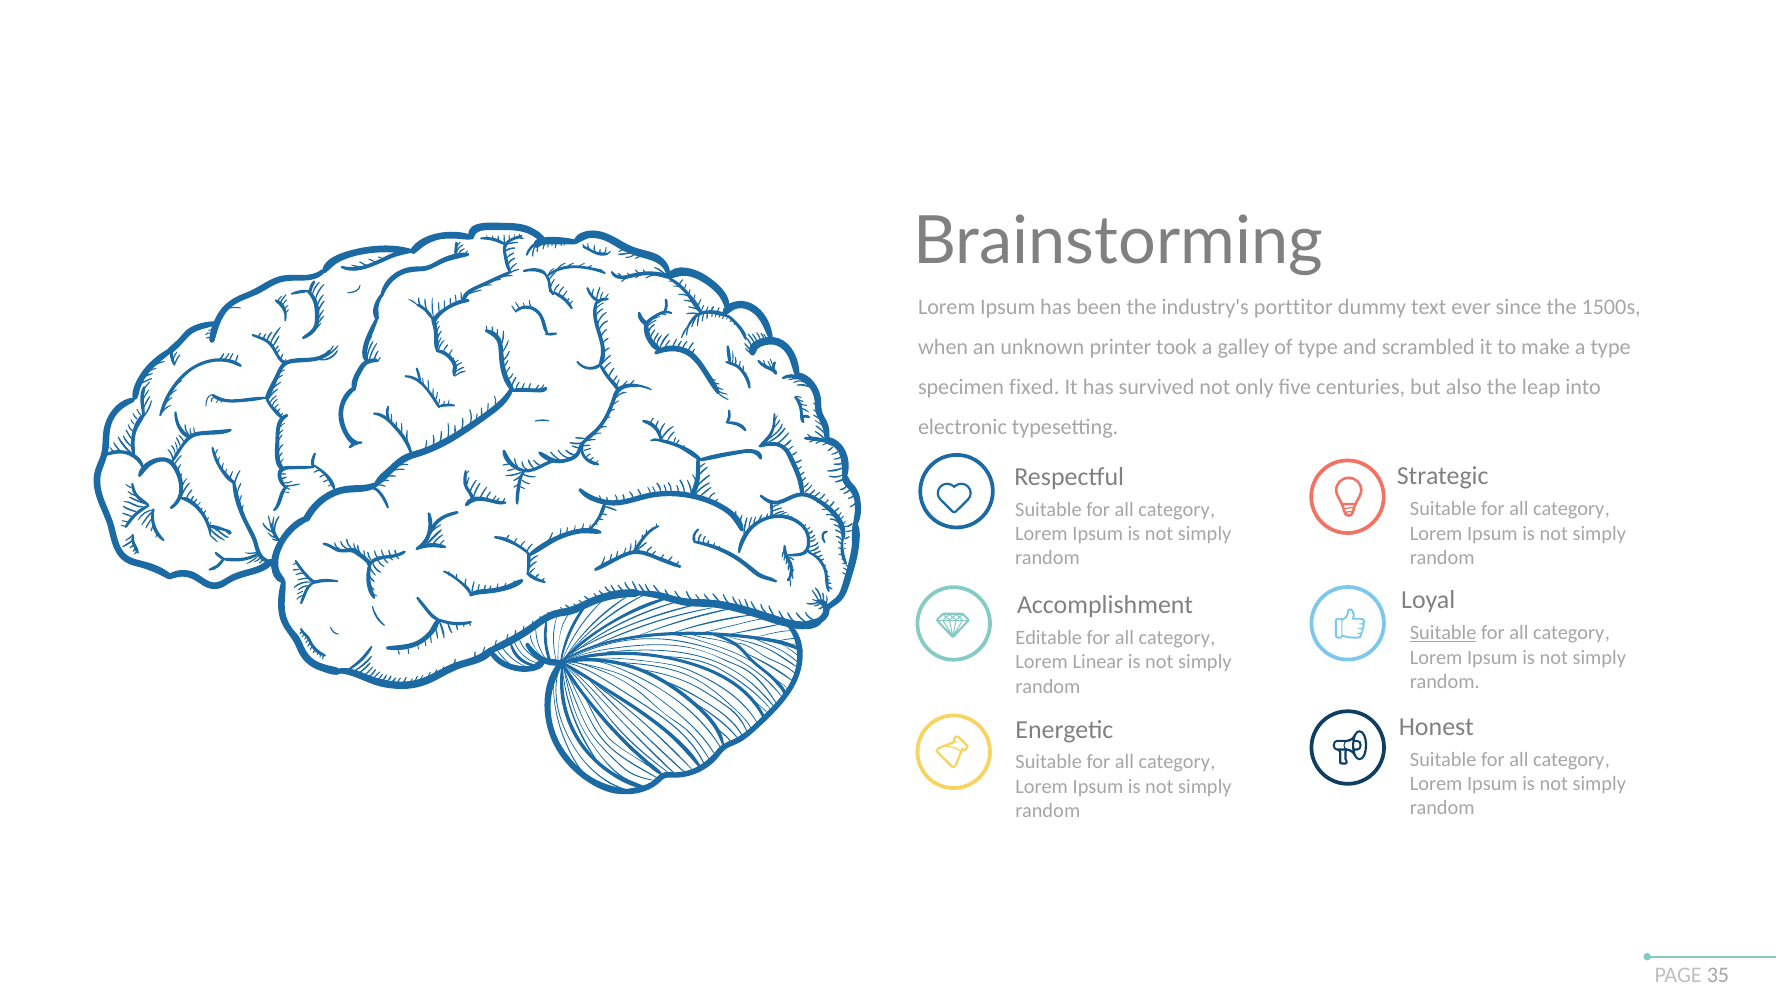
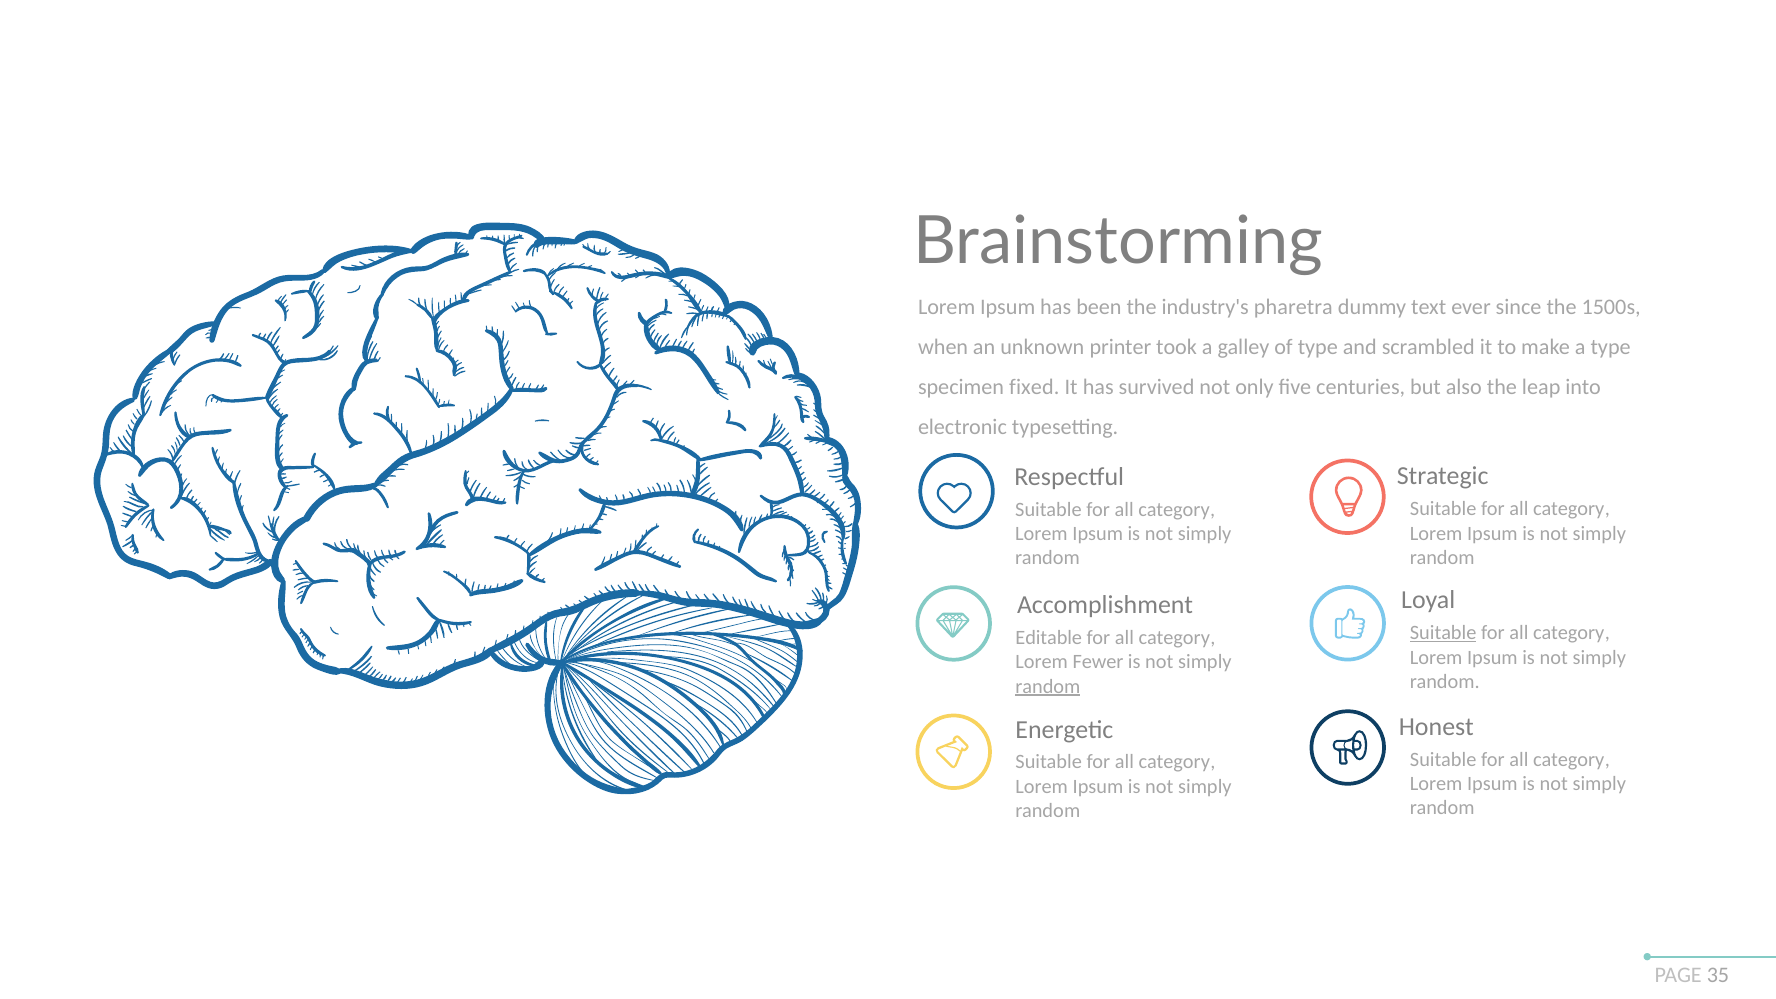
porttitor: porttitor -> pharetra (1293, 308)
Linear: Linear -> Fewer (1098, 662)
random underline: none -> present (1048, 686)
